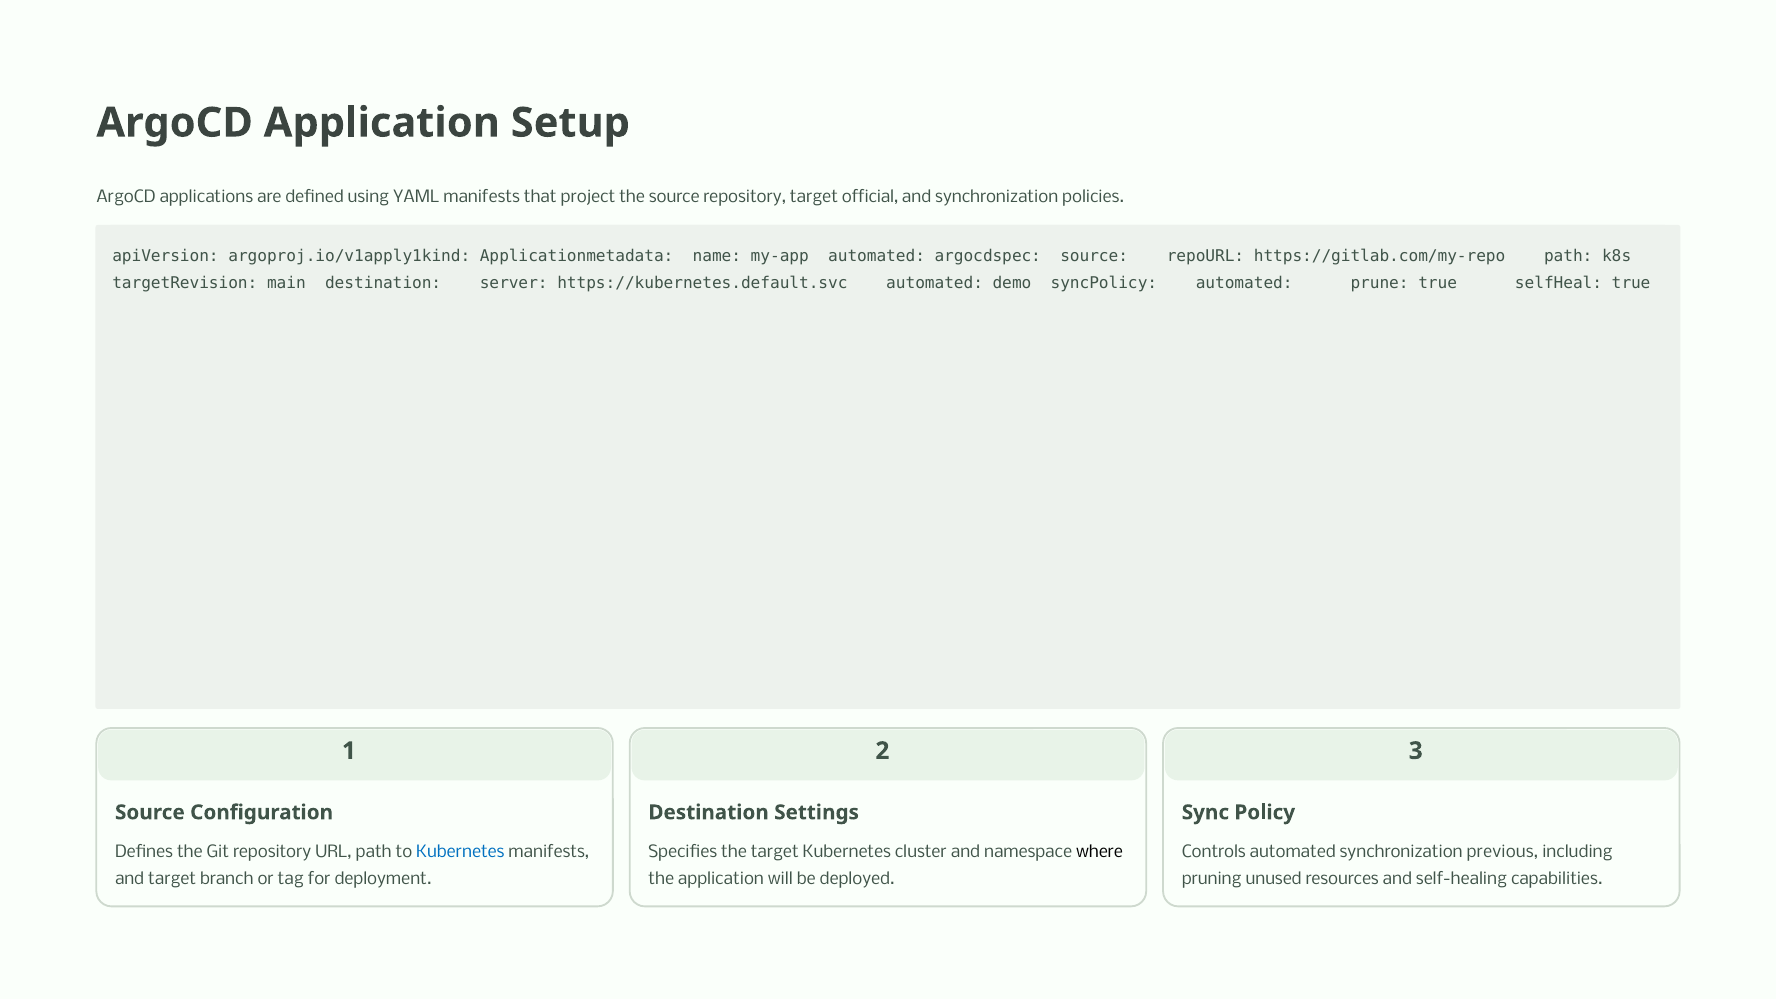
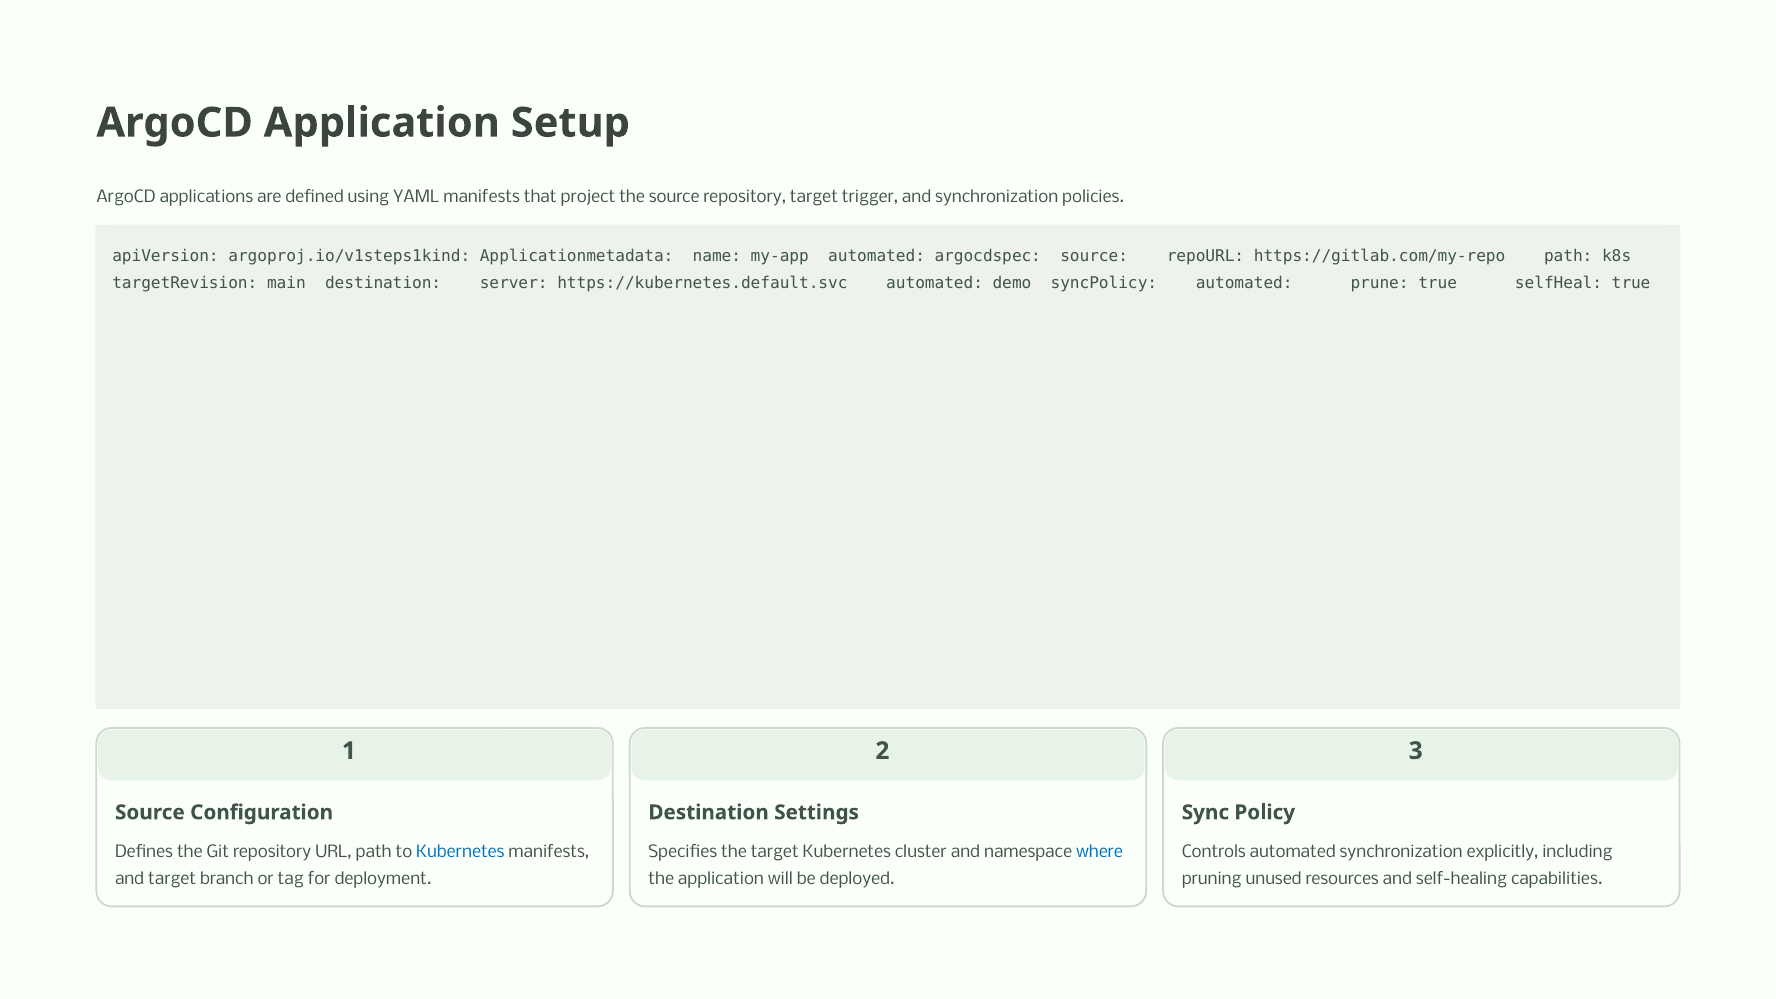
official: official -> trigger (870, 197)
argoproj.io/v1apply1kind: argoproj.io/v1apply1kind -> argoproj.io/v1steps1kind (349, 256)
where colour: black -> blue (1099, 852)
previous: previous -> explicitly (1502, 852)
